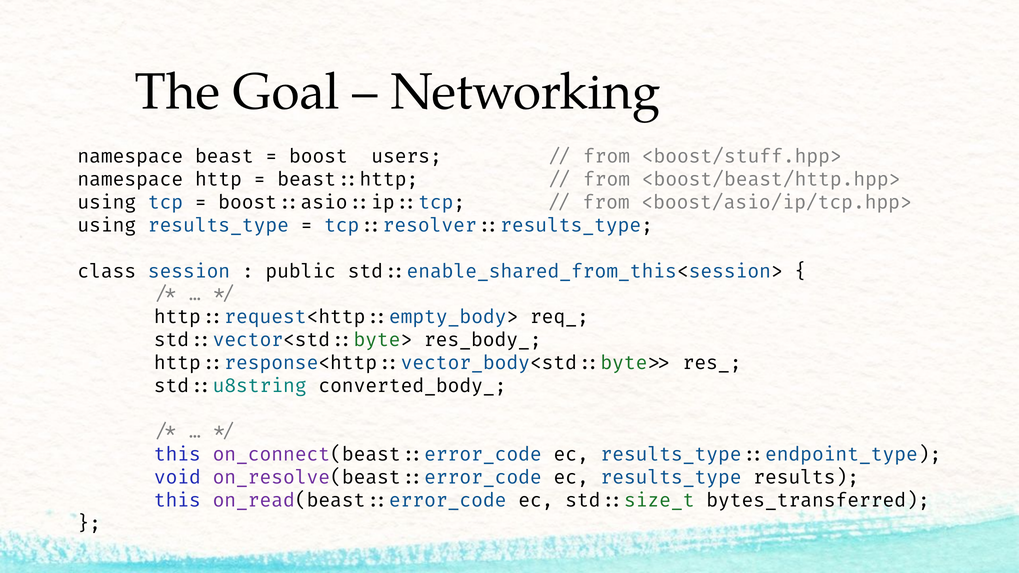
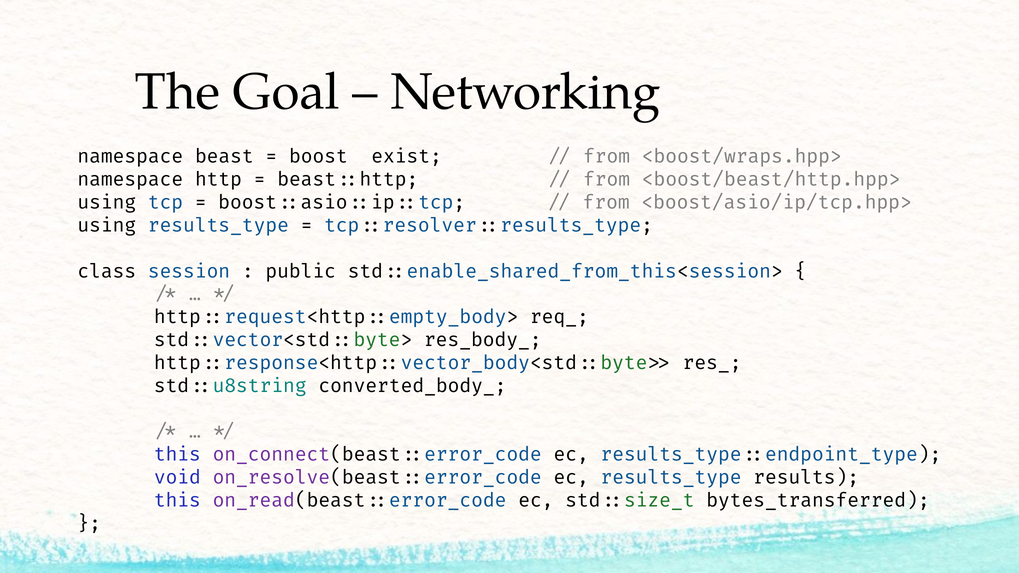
boost::users: boost::users -> boost::exist (365, 157)
<boost/stuff.hpp>: <boost/stuff.hpp> -> <boost/wraps.hpp> (742, 157)
